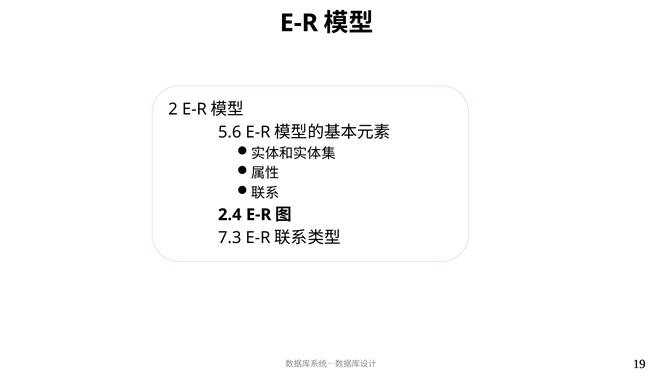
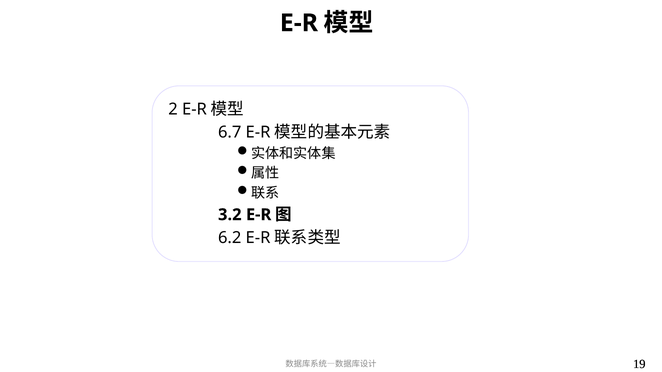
5.6: 5.6 -> 6.7 (230, 133)
2.4: 2.4 -> 3.2 (230, 215)
7.3: 7.3 -> 6.2 (230, 238)
